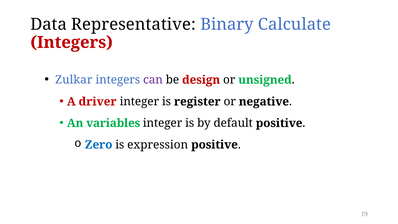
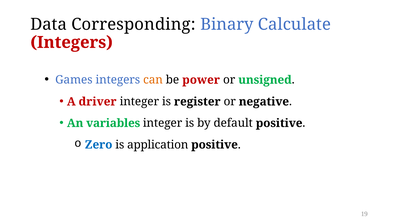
Representative: Representative -> Corresponding (133, 24)
Zulkar: Zulkar -> Games (74, 80)
can colour: purple -> orange (153, 80)
design: design -> power (201, 80)
expression: expression -> application (158, 145)
